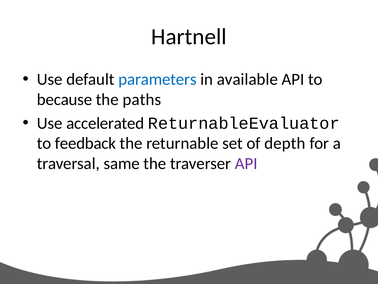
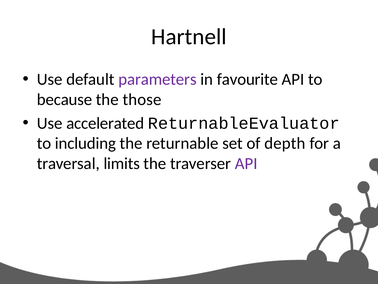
parameters colour: blue -> purple (157, 79)
available: available -> favourite (247, 79)
paths: paths -> those (142, 99)
feedback: feedback -> including (85, 143)
same: same -> limits (122, 163)
